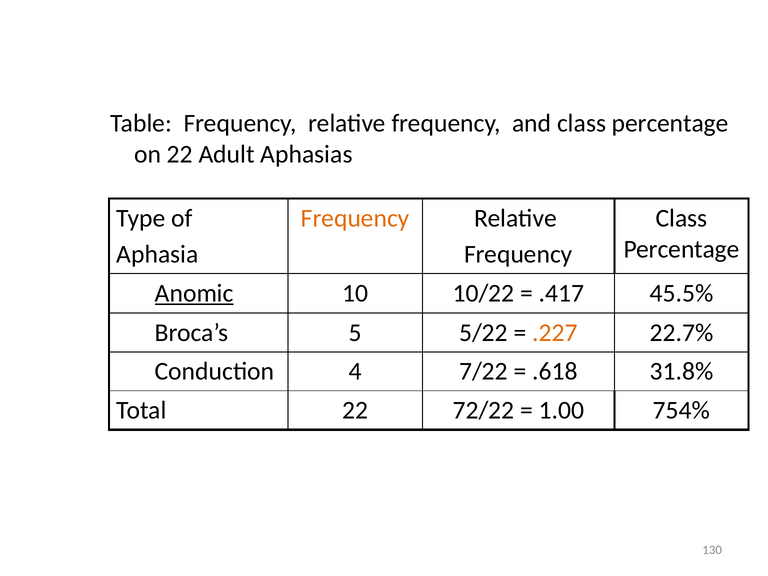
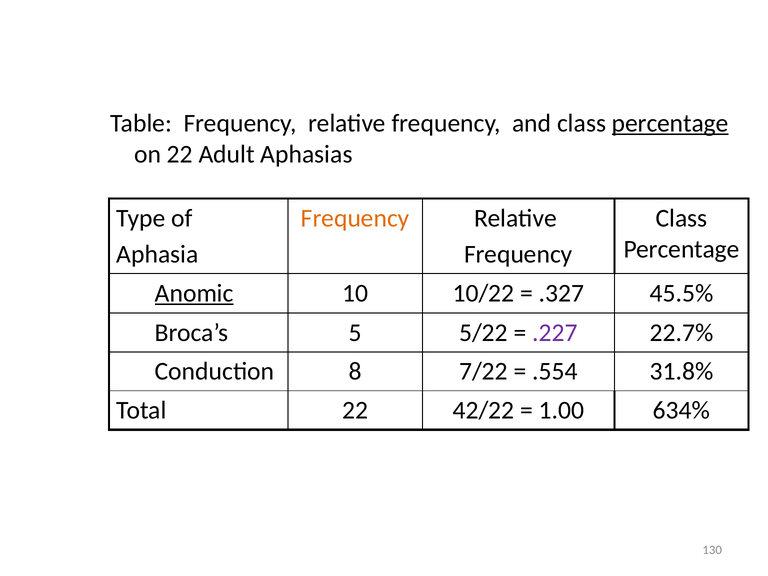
percentage underline: none -> present (670, 123)
.417: .417 -> .327 (561, 293)
.227 colour: orange -> purple (555, 333)
4: 4 -> 8 (355, 372)
.618: .618 -> .554 (555, 372)
72/22: 72/22 -> 42/22 (483, 410)
754%: 754% -> 634% (682, 410)
